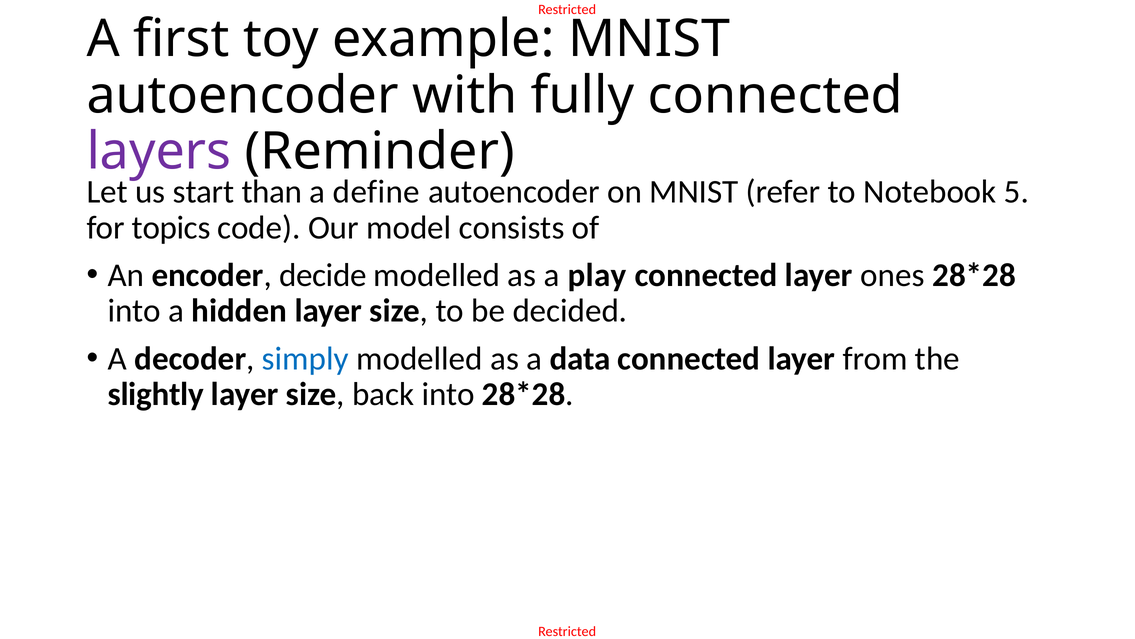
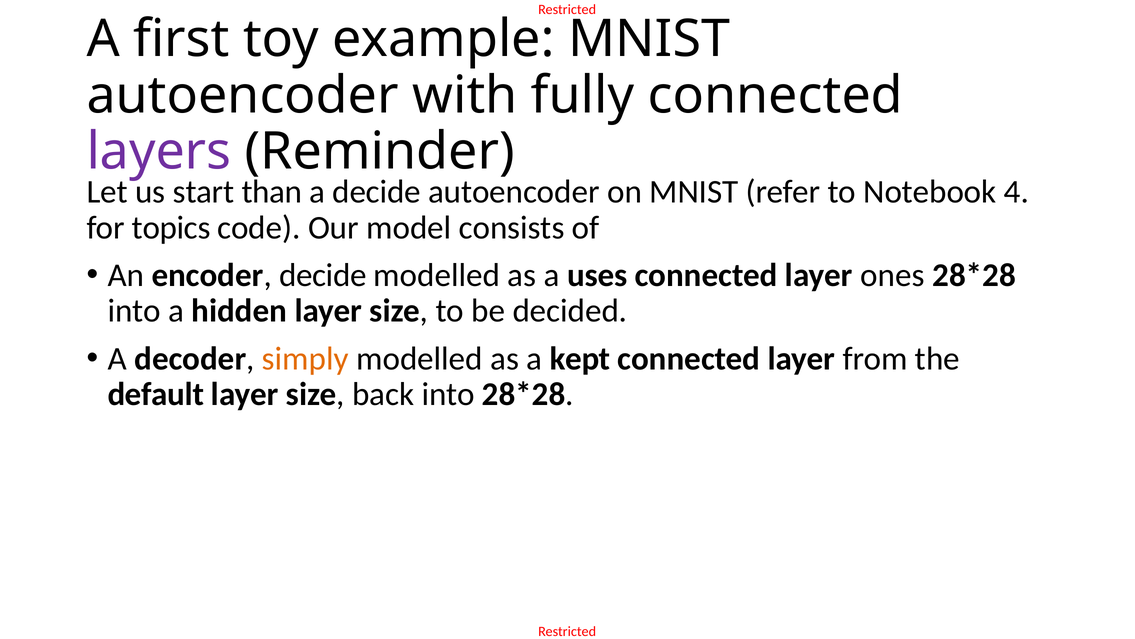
a define: define -> decide (377, 192)
5: 5 -> 4 (1016, 192)
play: play -> uses (597, 275)
simply colour: blue -> orange (305, 358)
data: data -> kept (580, 358)
slightly: slightly -> default (156, 394)
